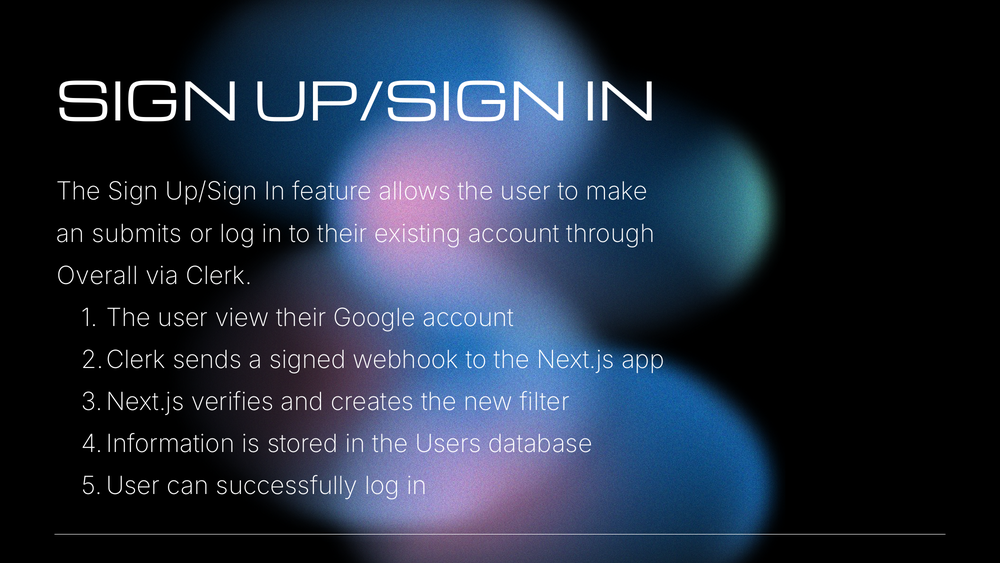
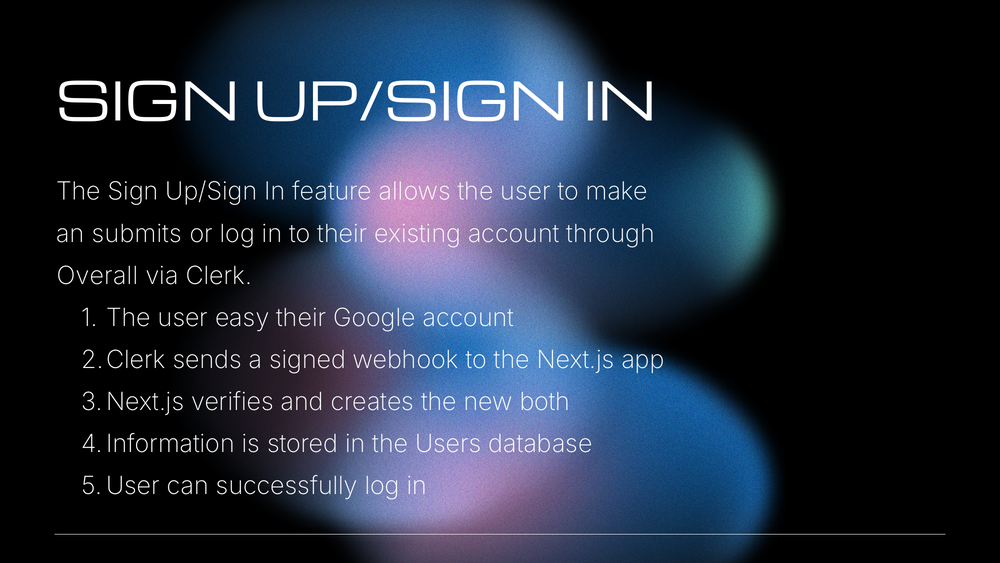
view: view -> easy (242, 318)
filter: filter -> both (545, 401)
